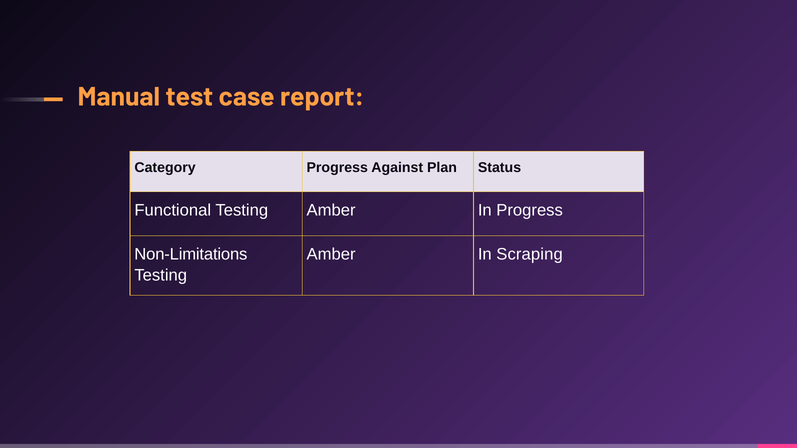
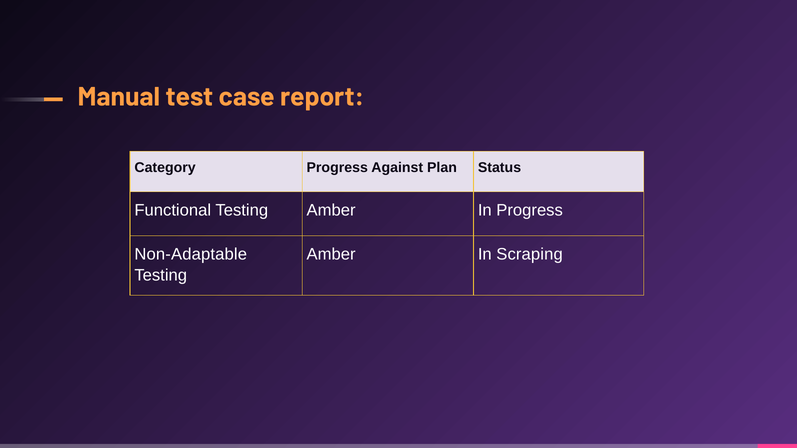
Non-Limitations: Non-Limitations -> Non-Adaptable (191, 254)
